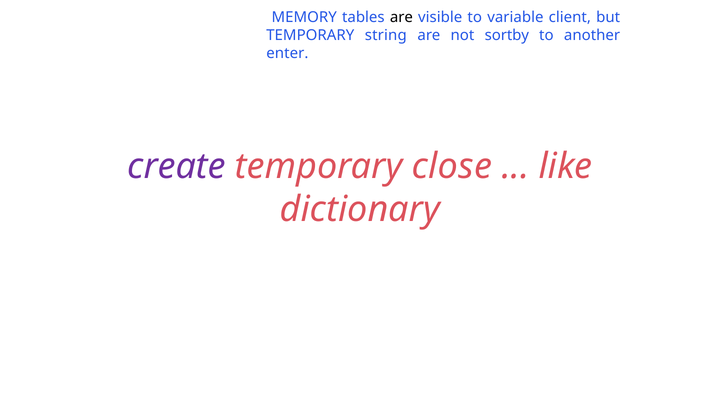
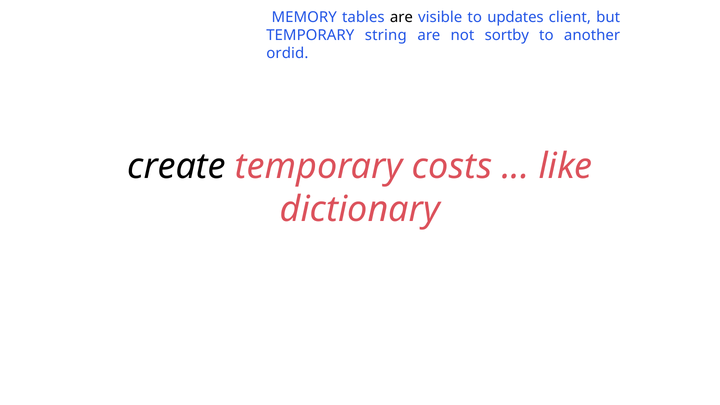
variable: variable -> updates (515, 17)
enter: enter -> ordid (287, 53)
create colour: purple -> black (177, 166)
close: close -> costs (452, 166)
